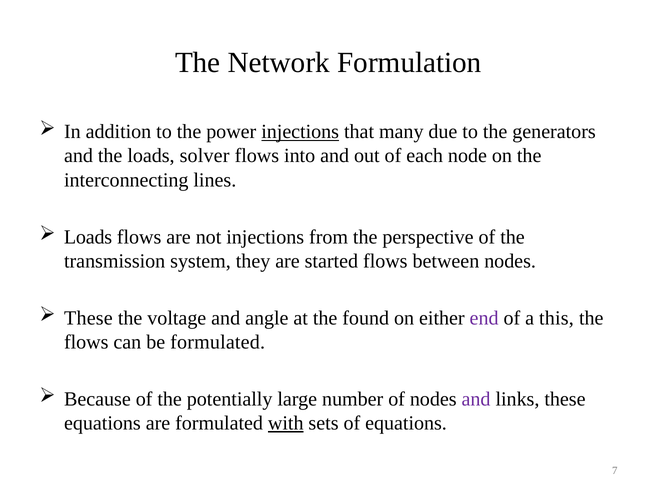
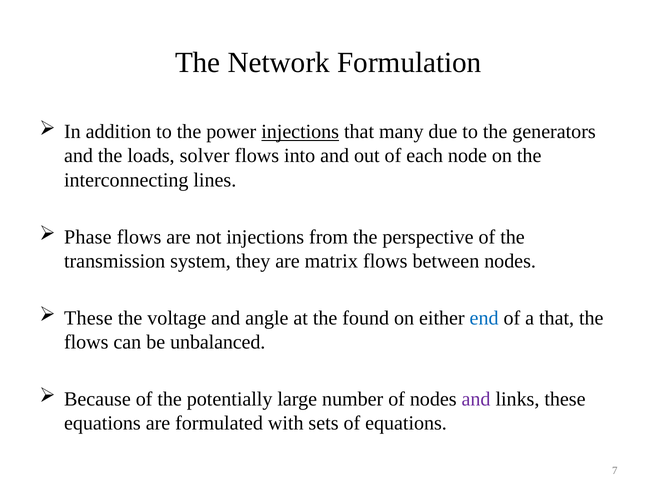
Loads: Loads -> Phase (88, 237)
started: started -> matrix (331, 261)
end colour: purple -> blue (484, 318)
a this: this -> that (557, 318)
be formulated: formulated -> unbalanced (218, 342)
with underline: present -> none (286, 423)
